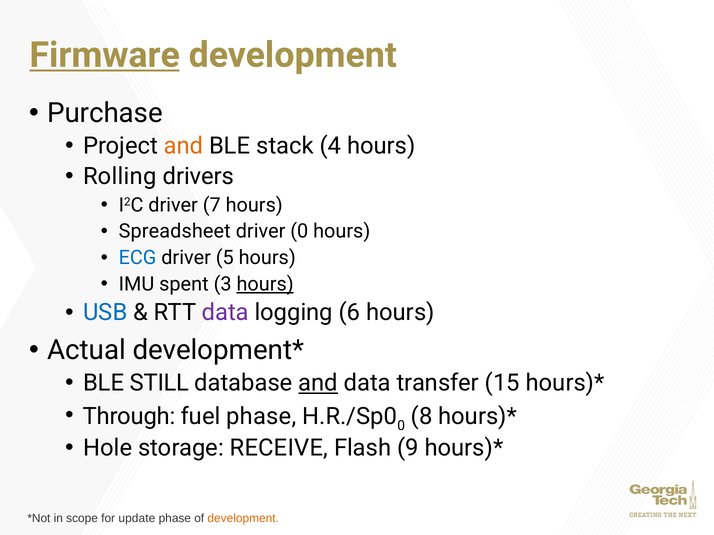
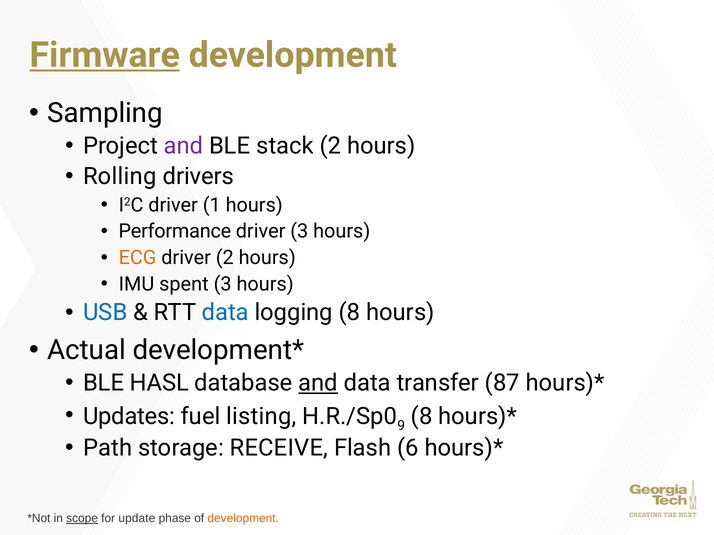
Purchase: Purchase -> Sampling (105, 113)
and colour: orange -> purple (184, 146)
stack 4: 4 -> 2 (330, 146)
7: 7 -> 1 (212, 205)
Spreadsheet: Spreadsheet -> Performance (175, 232)
driver 0: 0 -> 3 (299, 232)
ECG colour: blue -> orange (138, 258)
driver 5: 5 -> 2 (225, 258)
hours underline: present -> none (265, 284)
data colour: purple -> blue (225, 313)
logging 6: 6 -> 8 (350, 313)
STILL: STILL -> HASL (159, 383)
15: 15 -> 87 (502, 383)
Through: Through -> Updates (129, 417)
fuel phase: phase -> listing (261, 417)
0: 0 -> 9 (401, 426)
Hole: Hole -> Path (108, 448)
9: 9 -> 6 (408, 448)
scope underline: none -> present (82, 519)
